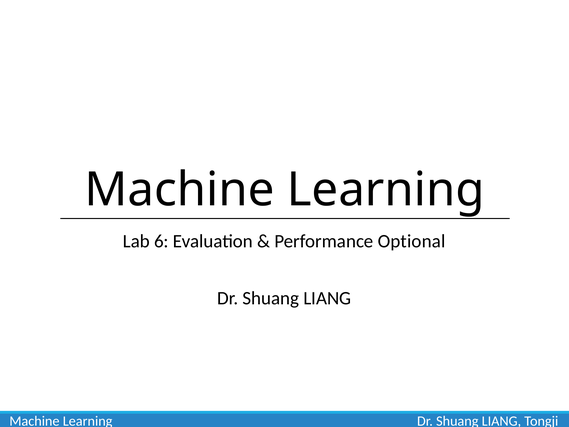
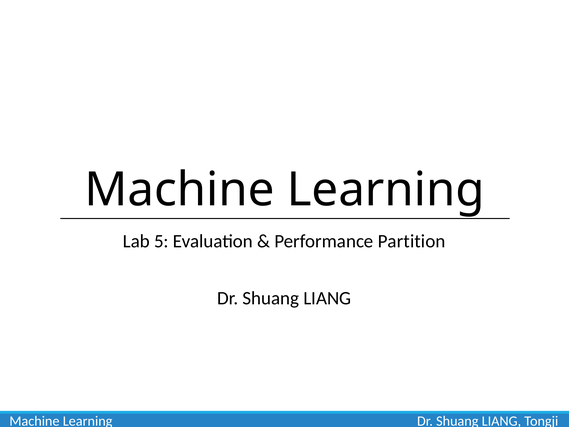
6: 6 -> 5 (161, 241)
Optional: Optional -> Partition (412, 241)
